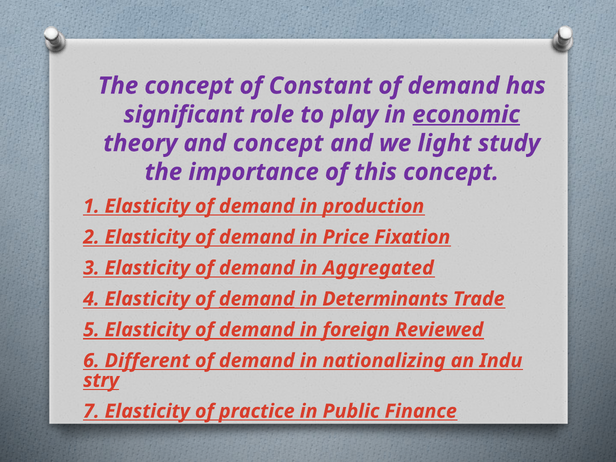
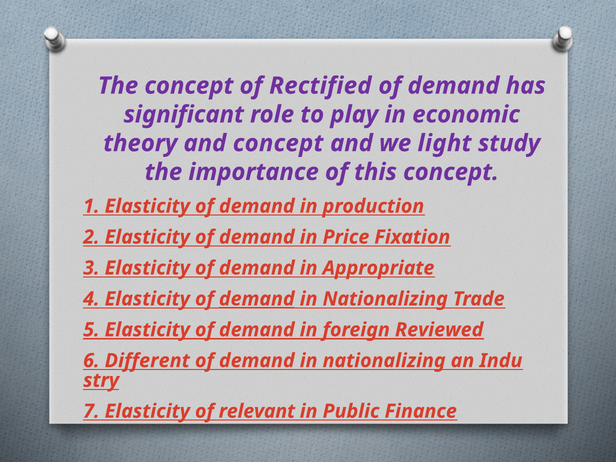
Constant: Constant -> Rectified (320, 86)
economic underline: present -> none (466, 115)
Aggregated: Aggregated -> Appropriate (378, 268)
Determinants: Determinants -> Nationalizing (385, 299)
practice: practice -> relevant (257, 411)
